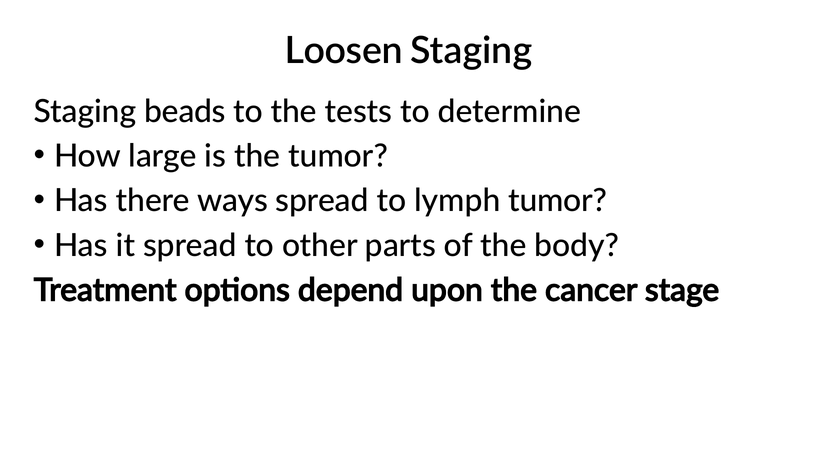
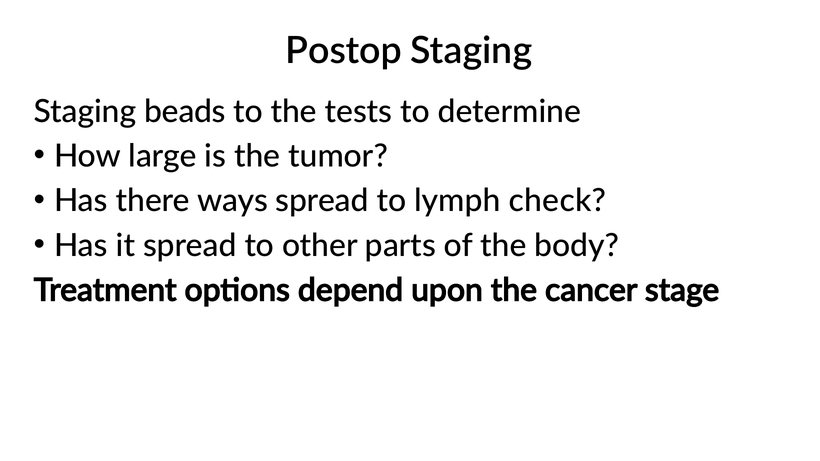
Loosen: Loosen -> Postop (344, 51)
lymph tumor: tumor -> check (557, 201)
